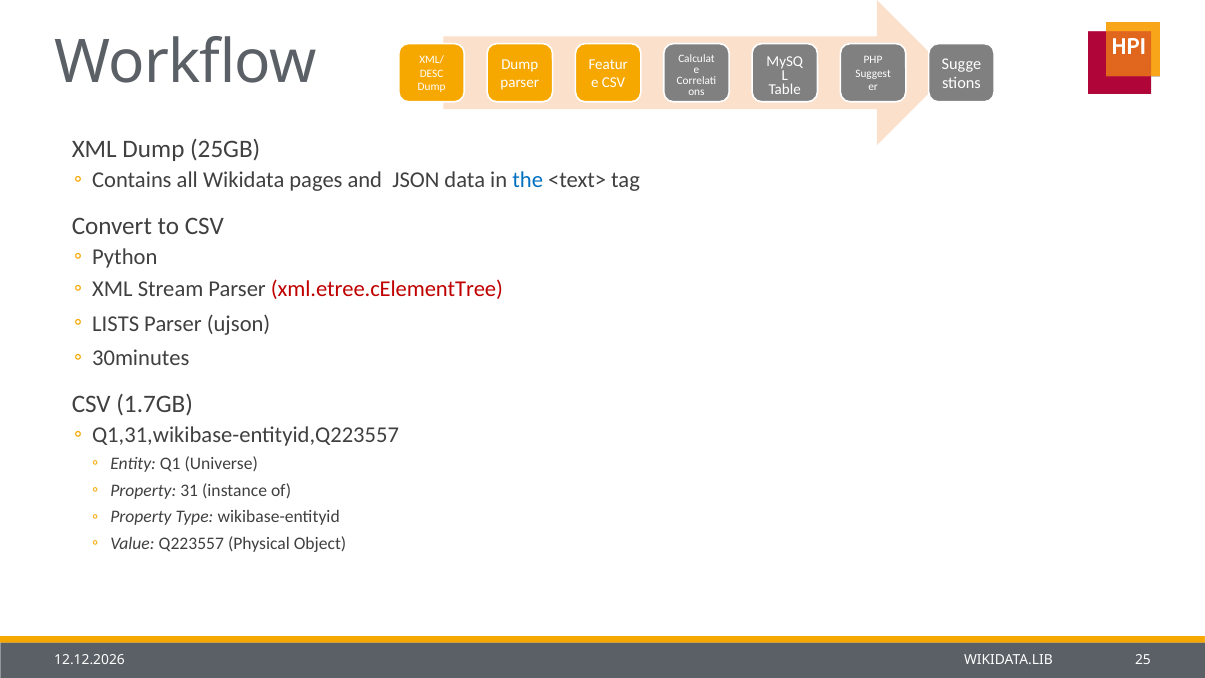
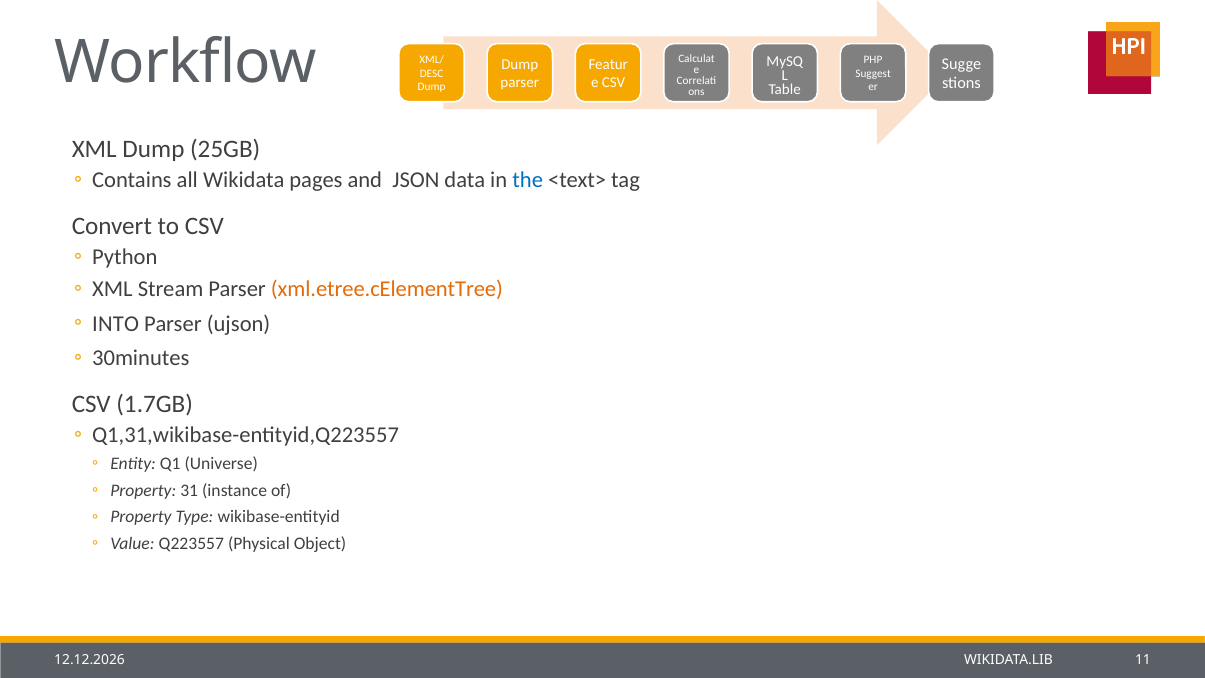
xml.etree.cElementTree colour: red -> orange (387, 289)
LISTS: LISTS -> INTO (116, 324)
25: 25 -> 11 (1143, 660)
